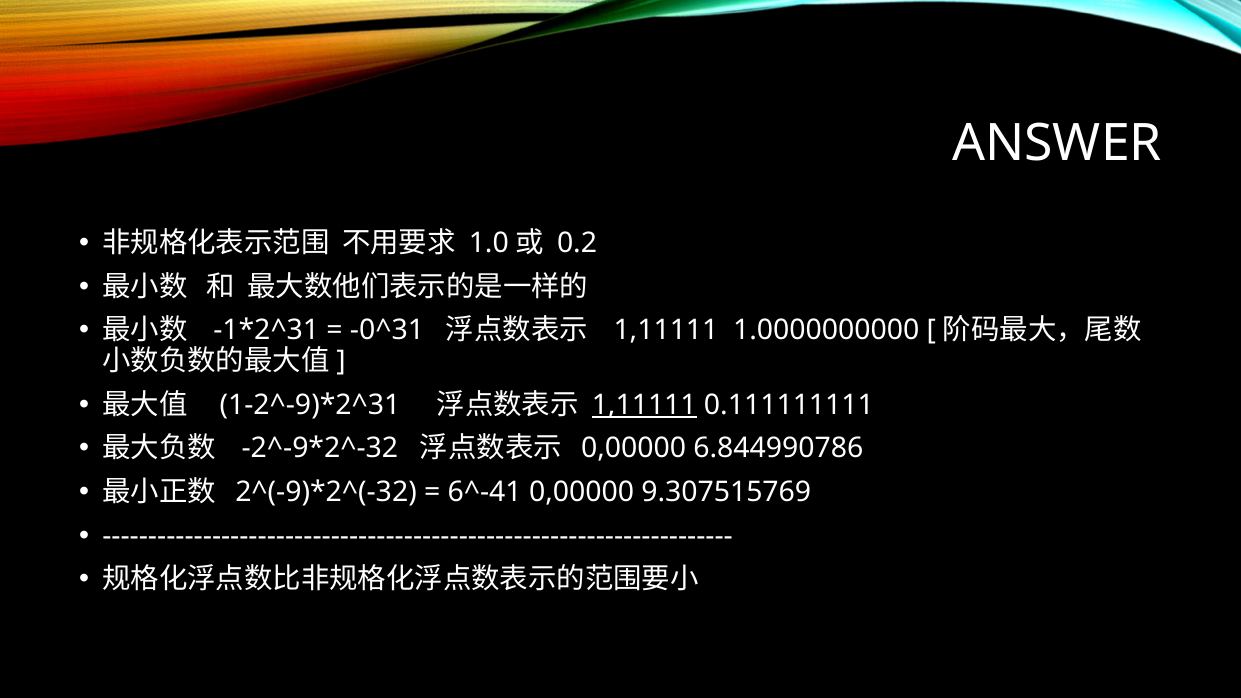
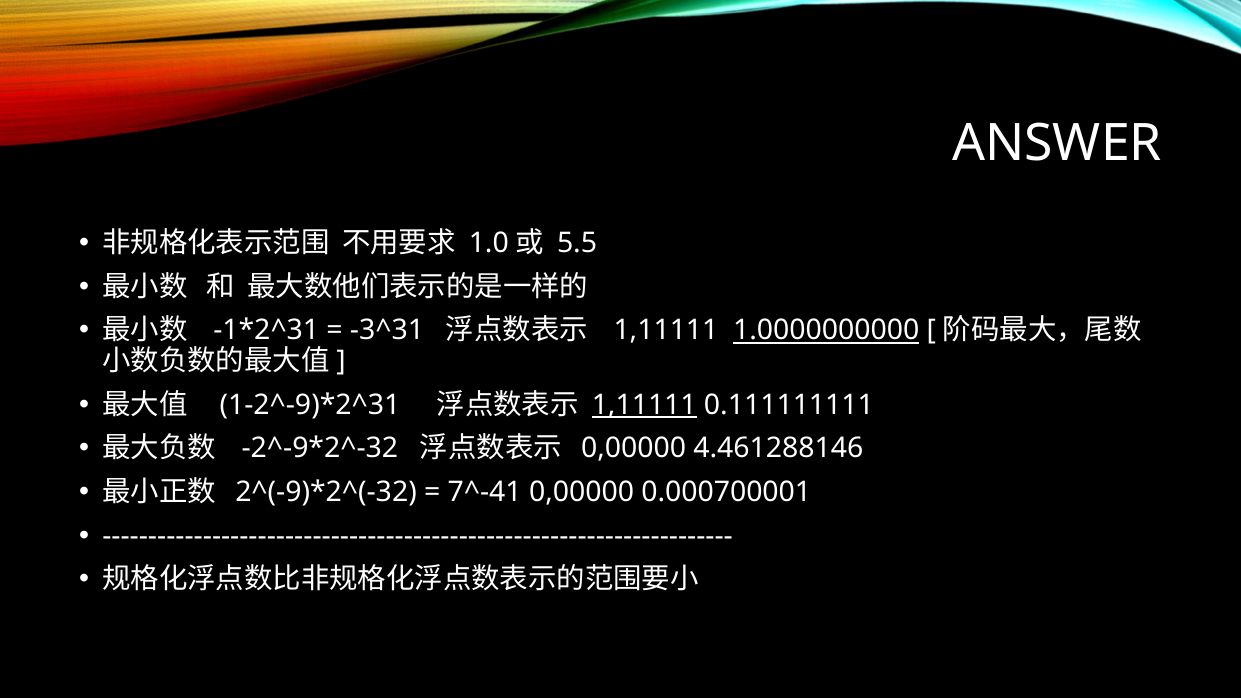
0.2: 0.2 -> 5.5 (577, 243)
-0^31: -0^31 -> -3^31 (387, 330)
1.0000000000 underline: none -> present (826, 330)
6.844990786: 6.844990786 -> 4.461288146 (778, 448)
6^-41: 6^-41 -> 7^-41 (485, 492)
9.307515769: 9.307515769 -> 0.000700001 (726, 492)
